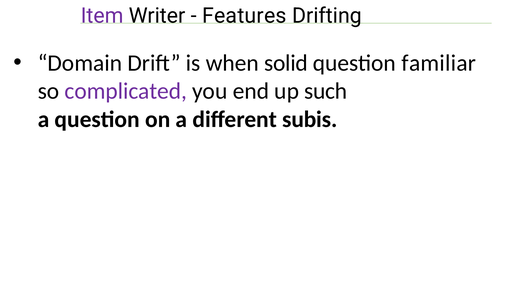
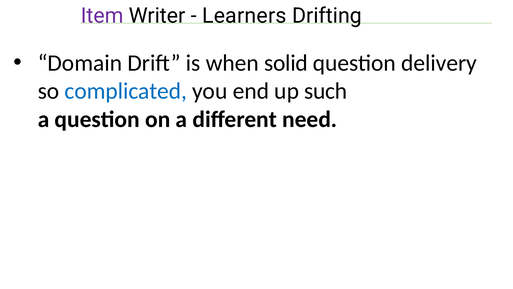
Features: Features -> Learners (244, 16)
familiar: familiar -> delivery (439, 63)
complicated colour: purple -> blue (126, 91)
subis: subis -> need (310, 119)
